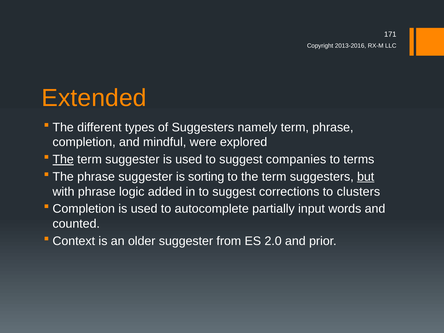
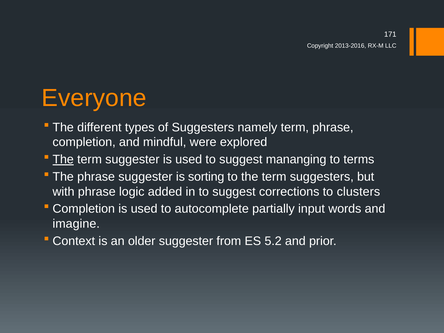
Extended: Extended -> Everyone (94, 98)
companies: companies -> mananging (296, 160)
but underline: present -> none (366, 177)
counted: counted -> imagine (76, 224)
2.0: 2.0 -> 5.2 (273, 241)
